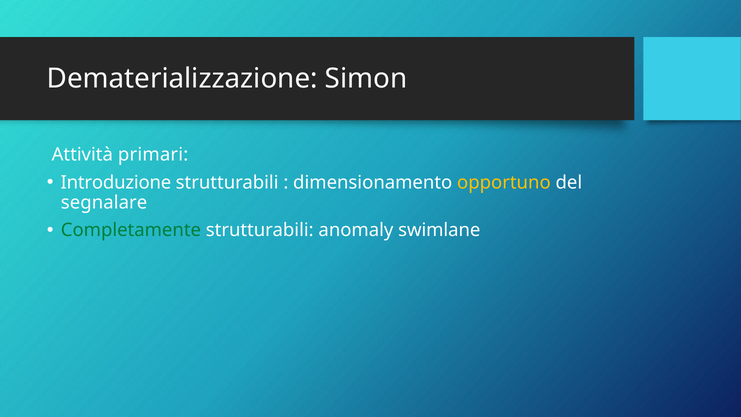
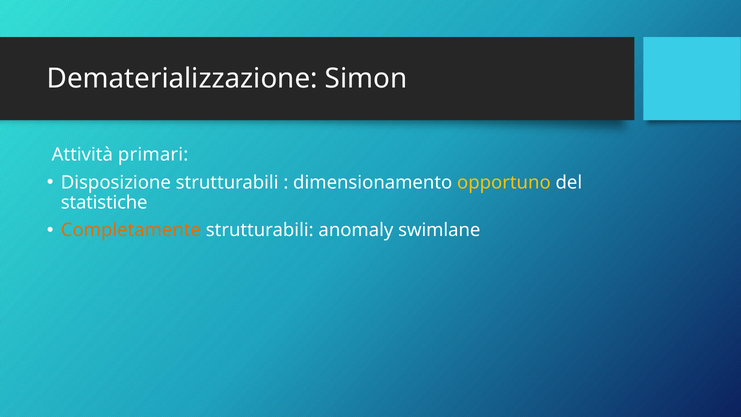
Introduzione: Introduzione -> Disposizione (116, 182)
segnalare: segnalare -> statistiche (104, 202)
Completamente colour: green -> orange (131, 230)
